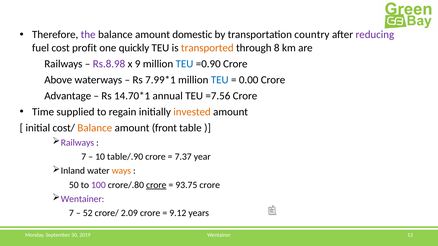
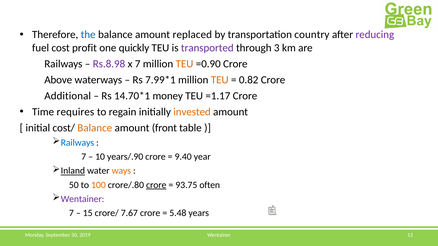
the colour: purple -> blue (88, 35)
domestic: domestic -> replaced (192, 35)
transported colour: orange -> purple (207, 48)
8: 8 -> 3 (277, 48)
x 9: 9 -> 7 (138, 64)
TEU colour: blue -> orange (184, 64)
TEU colour: blue -> orange (220, 80)
0.00: 0.00 -> 0.82 (249, 80)
Advantage: Advantage -> Additional (68, 96)
annual: annual -> money (168, 96)
=7.56: =7.56 -> =1.17 (218, 96)
supplied: supplied -> requires (75, 112)
Railways colour: purple -> blue (77, 143)
table/.90: table/.90 -> years/.90 (125, 157)
7.37: 7.37 -> 9.40 (183, 157)
Inland underline: none -> present (73, 171)
100 colour: purple -> orange (98, 185)
93.75 crore: crore -> often (210, 185)
52: 52 -> 15 (88, 213)
2.09: 2.09 -> 7.67 (129, 213)
9.12: 9.12 -> 5.48 (178, 213)
